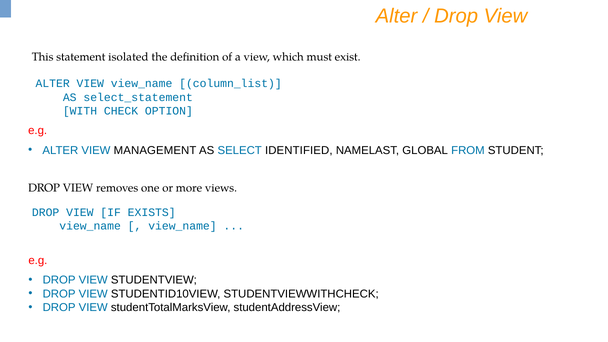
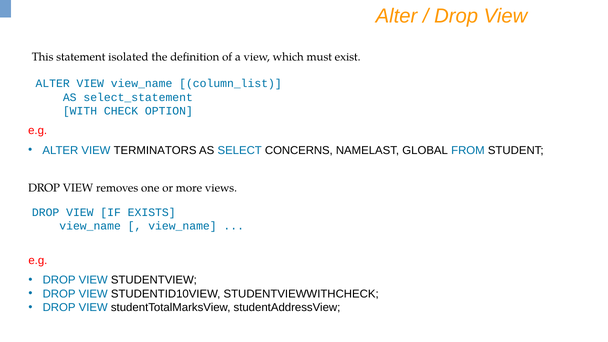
MANAGEMENT: MANAGEMENT -> TERMINATORS (155, 150)
IDENTIFIED: IDENTIFIED -> CONCERNS (299, 150)
